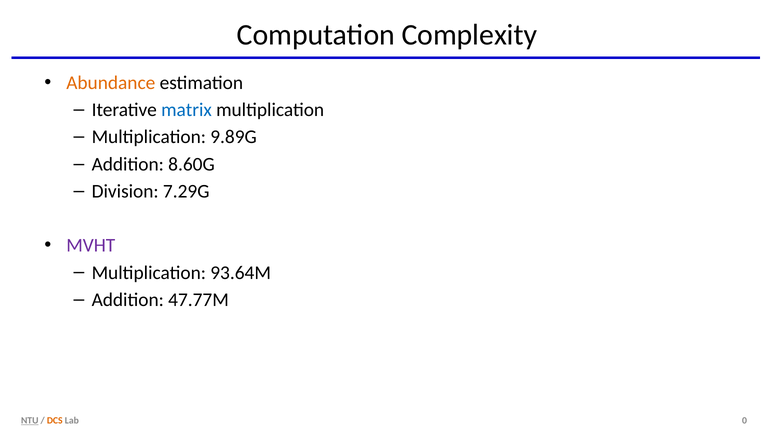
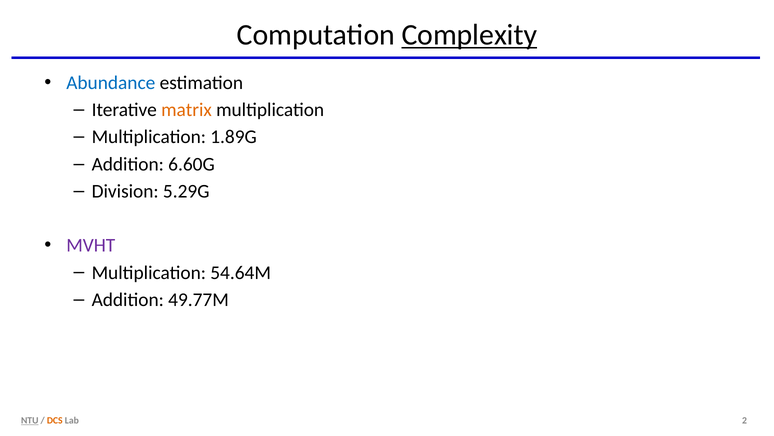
Complexity underline: none -> present (469, 35)
Abundance colour: orange -> blue (111, 83)
matrix colour: blue -> orange (186, 110)
9.89G: 9.89G -> 1.89G (234, 137)
8.60G: 8.60G -> 6.60G (191, 164)
7.29G: 7.29G -> 5.29G (186, 191)
93.64M: 93.64M -> 54.64M (241, 272)
47.77M: 47.77M -> 49.77M (199, 299)
0: 0 -> 2 (744, 420)
